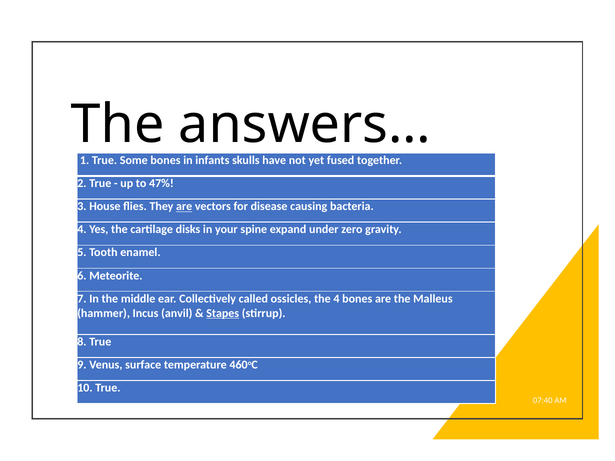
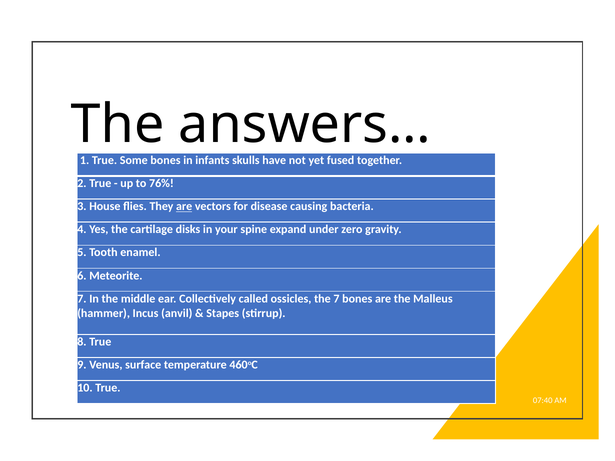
47%: 47% -> 76% (161, 184)
the 4: 4 -> 7 (336, 299)
Stapes underline: present -> none (223, 313)
